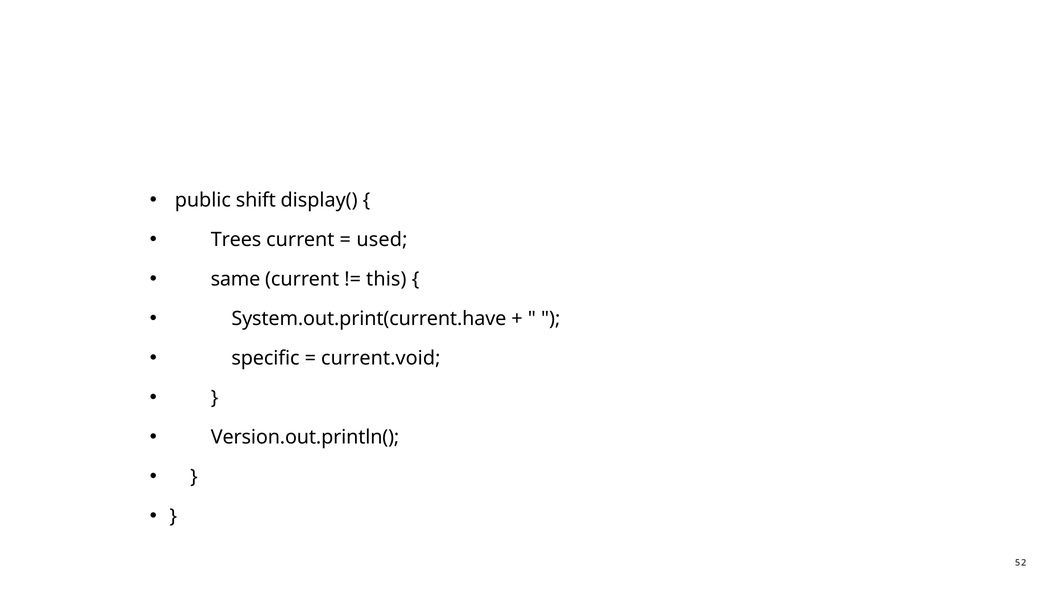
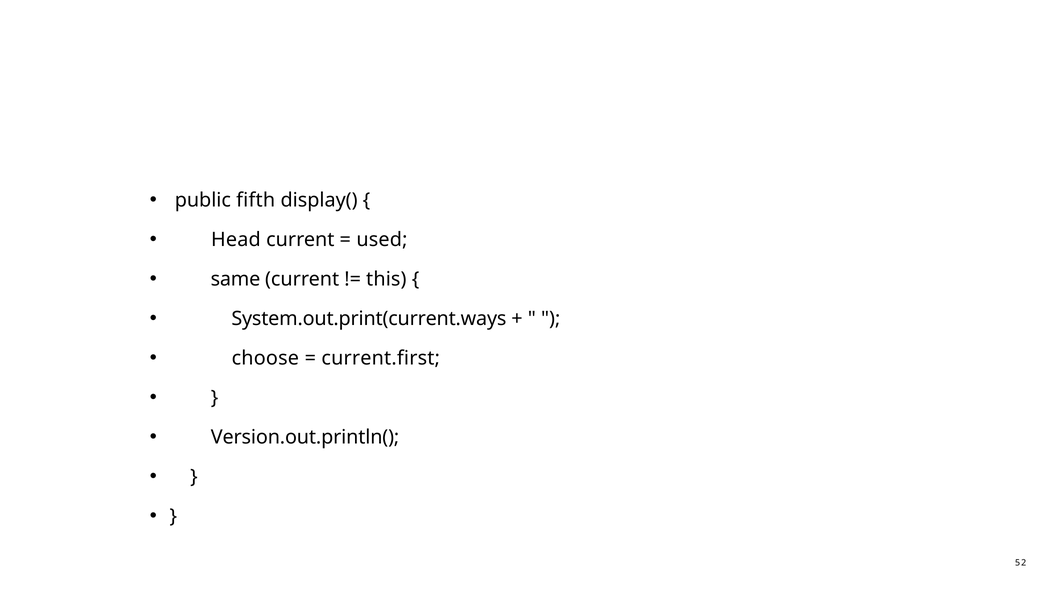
shift: shift -> fifth (256, 200)
Trees: Trees -> Head (236, 240)
System.out.print(current.have: System.out.print(current.have -> System.out.print(current.ways (369, 319)
specific: specific -> choose (265, 358)
current.void: current.void -> current.first (381, 358)
